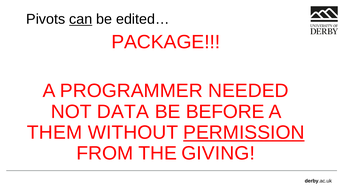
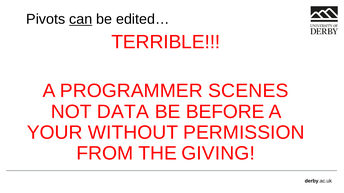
PACKAGE: PACKAGE -> TERRIBLE (166, 42)
NEEDED: NEEDED -> SCENES (248, 91)
THEM: THEM -> YOUR (55, 133)
PERMISSION underline: present -> none (244, 133)
